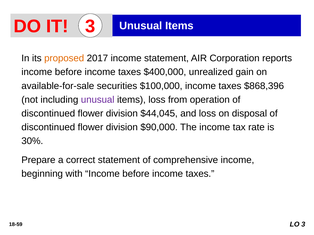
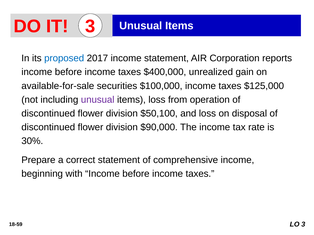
proposed colour: orange -> blue (64, 58)
$868,396: $868,396 -> $125,000 (264, 86)
$44,045: $44,045 -> $50,100 (159, 114)
